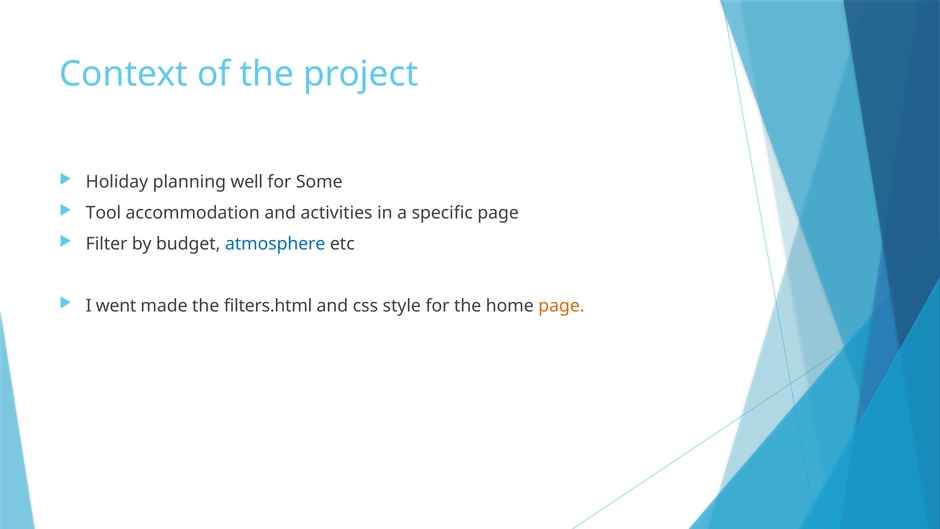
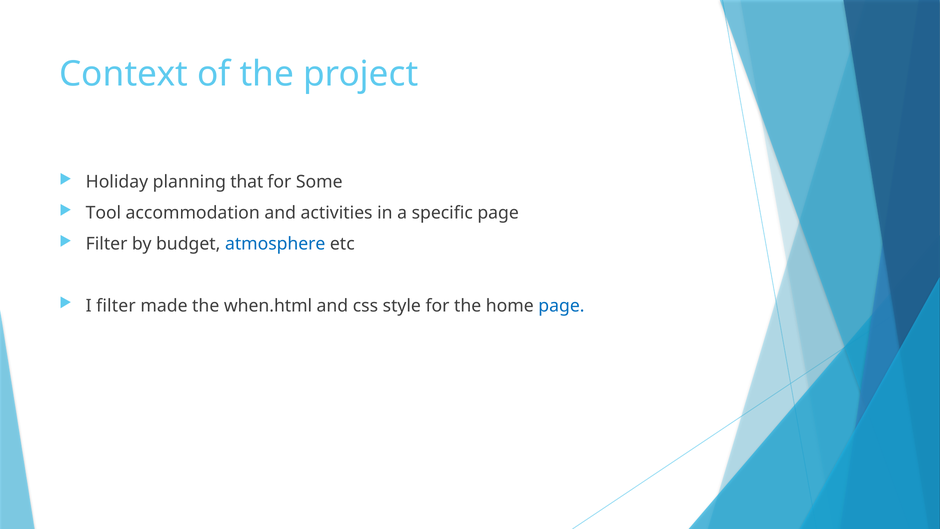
well: well -> that (247, 182)
I went: went -> filter (116, 306)
filters.html: filters.html -> when.html (268, 306)
page colour: orange -> blue (561, 306)
